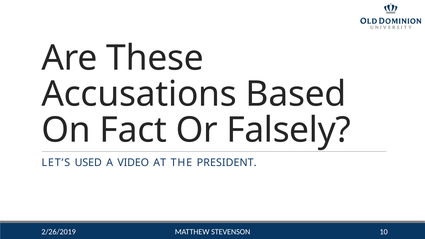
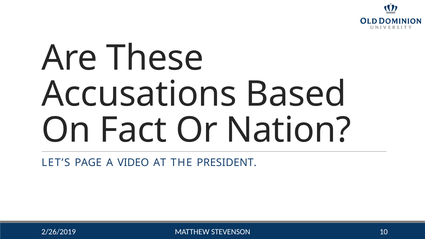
Falsely: Falsely -> Nation (289, 130)
USED: USED -> PAGE (88, 163)
